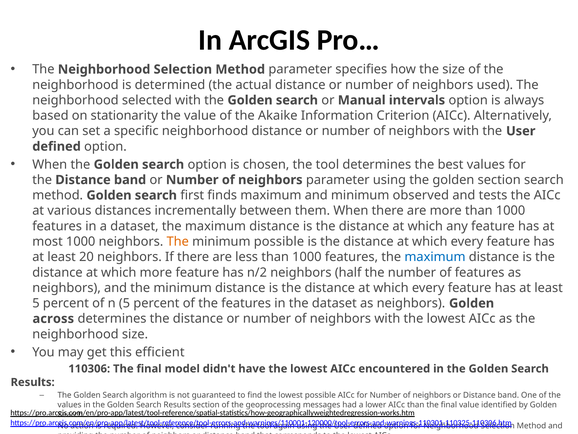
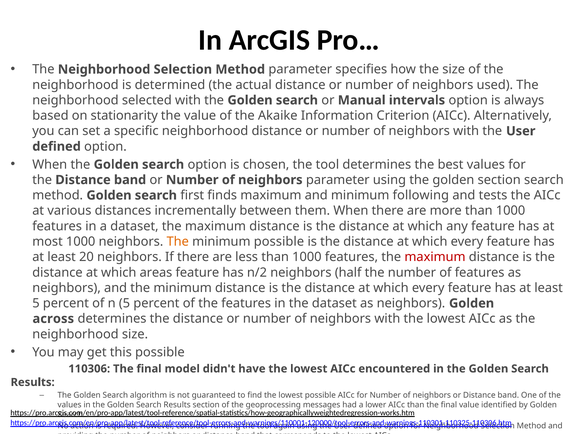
observed: observed -> following (421, 195)
maximum colour: blue -> red (435, 257)
which more: more -> areas (156, 272)
this efficient: efficient -> possible (160, 352)
